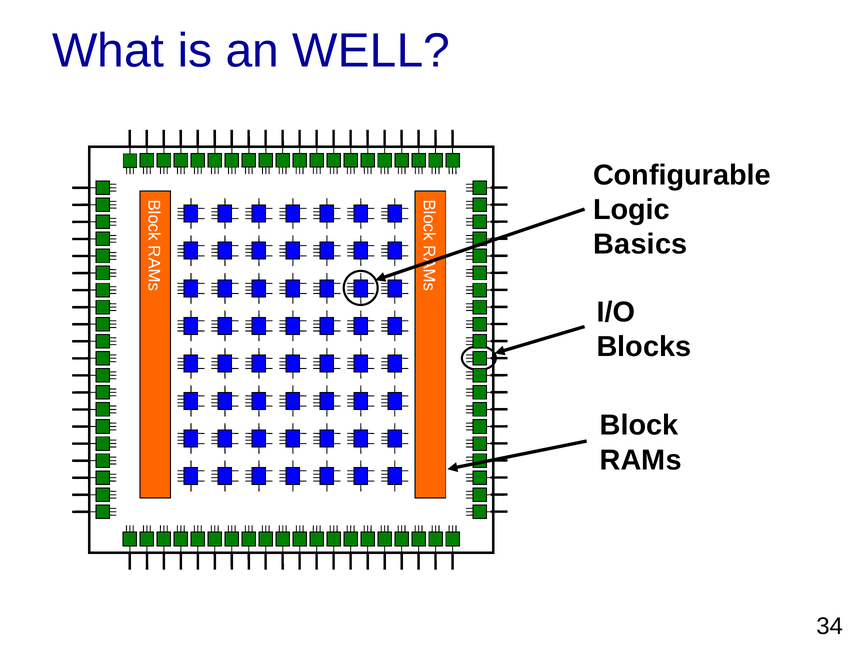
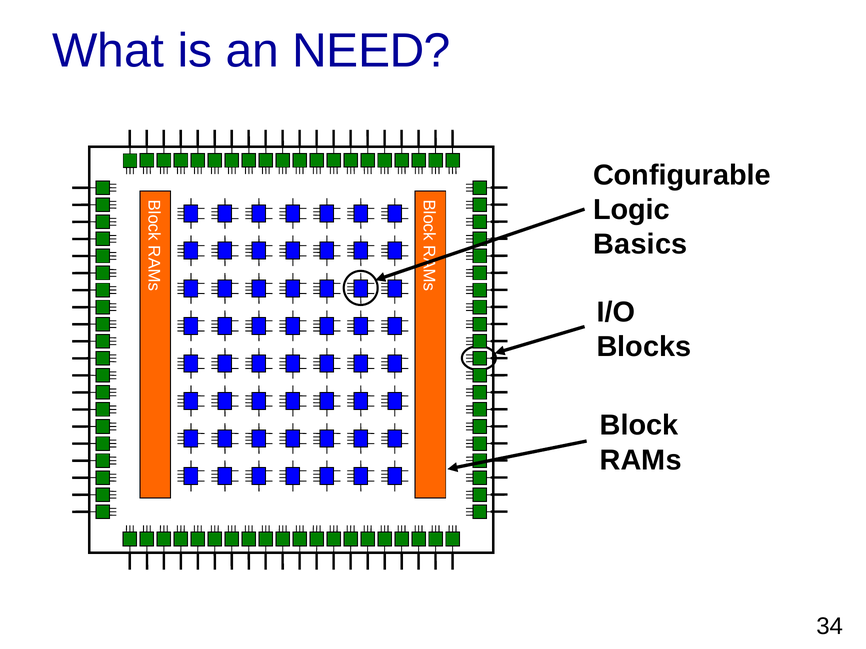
WELL: WELL -> NEED (371, 51)
